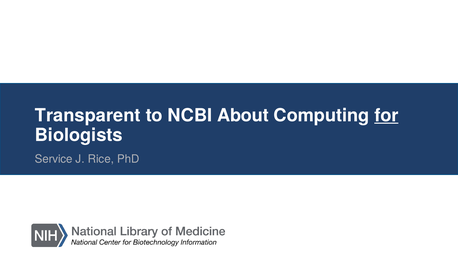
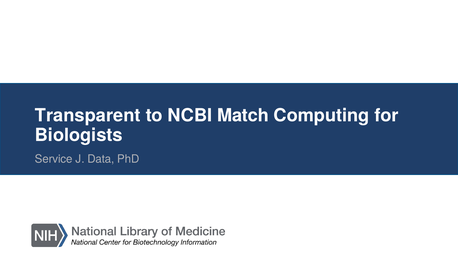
About: About -> Match (243, 115)
for underline: present -> none (386, 115)
Rice: Rice -> Data (101, 159)
